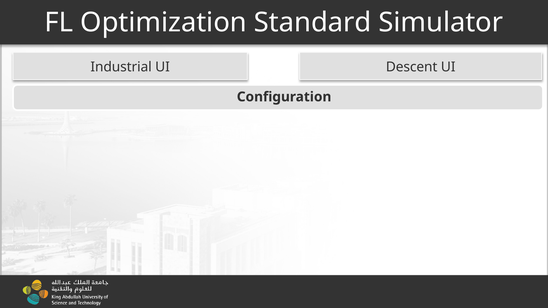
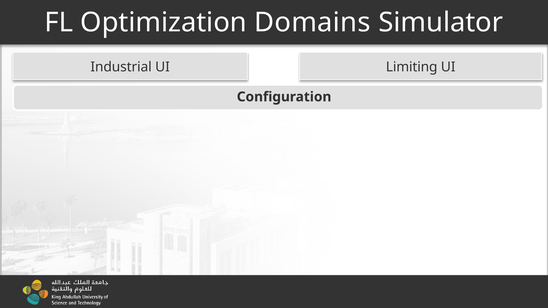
Standard: Standard -> Domains (312, 22)
Descent: Descent -> Limiting (412, 67)
